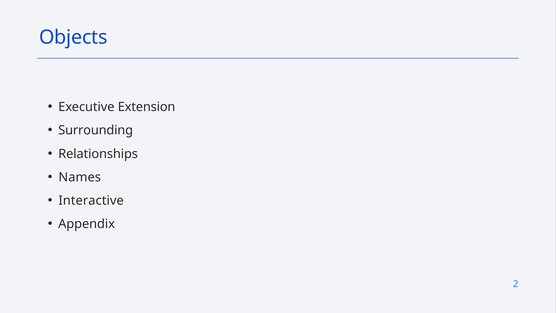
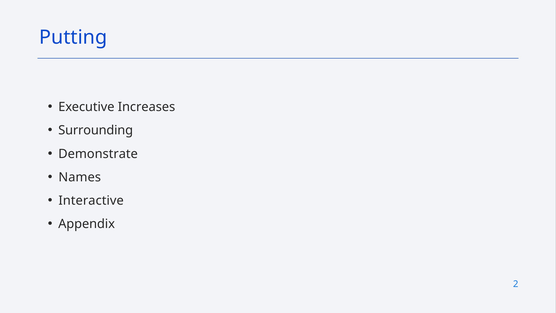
Objects: Objects -> Putting (73, 37)
Extension: Extension -> Increases (146, 107)
Relationships: Relationships -> Demonstrate (98, 154)
